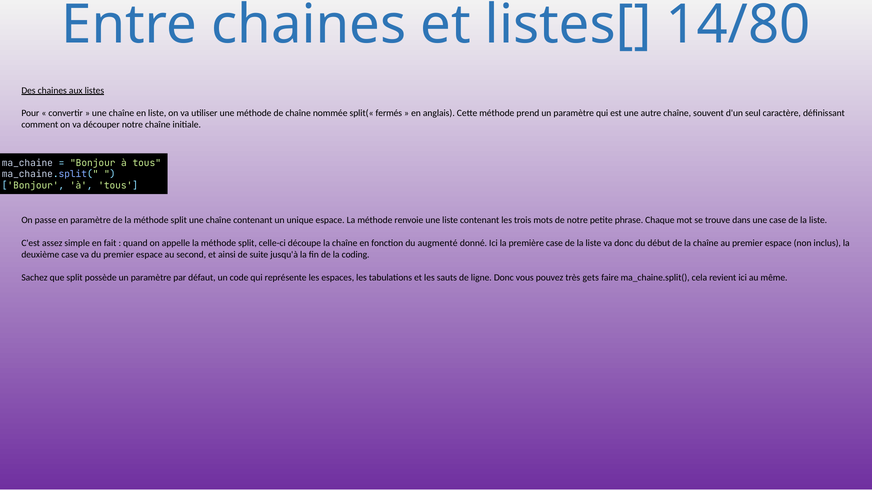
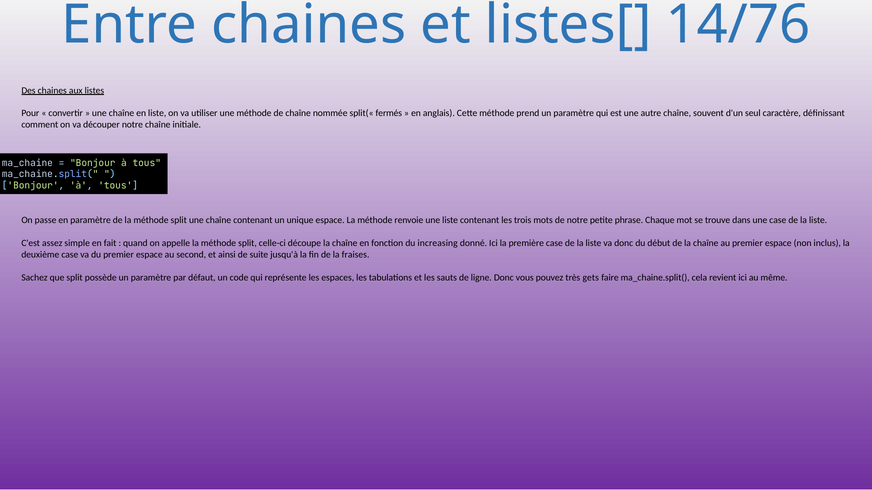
14/80: 14/80 -> 14/76 (738, 25)
augmenté: augmenté -> increasing (438, 243)
coding: coding -> fraises (356, 255)
